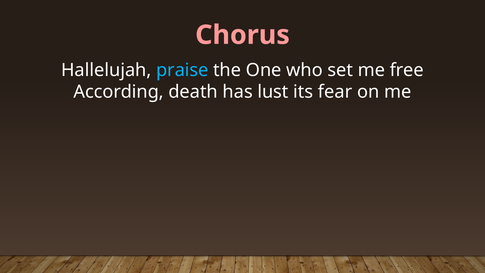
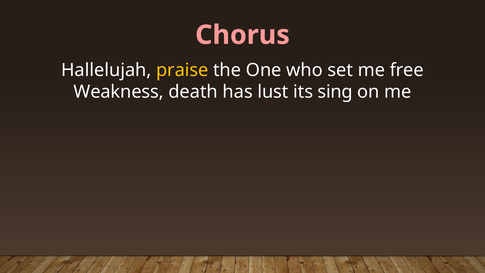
praise colour: light blue -> yellow (182, 70)
According: According -> Weakness (119, 92)
fear: fear -> sing (335, 92)
